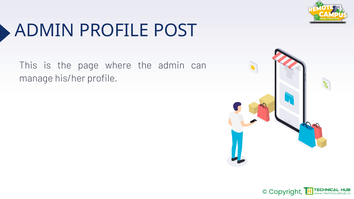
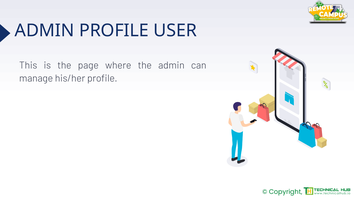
POST: POST -> USER (175, 31)
